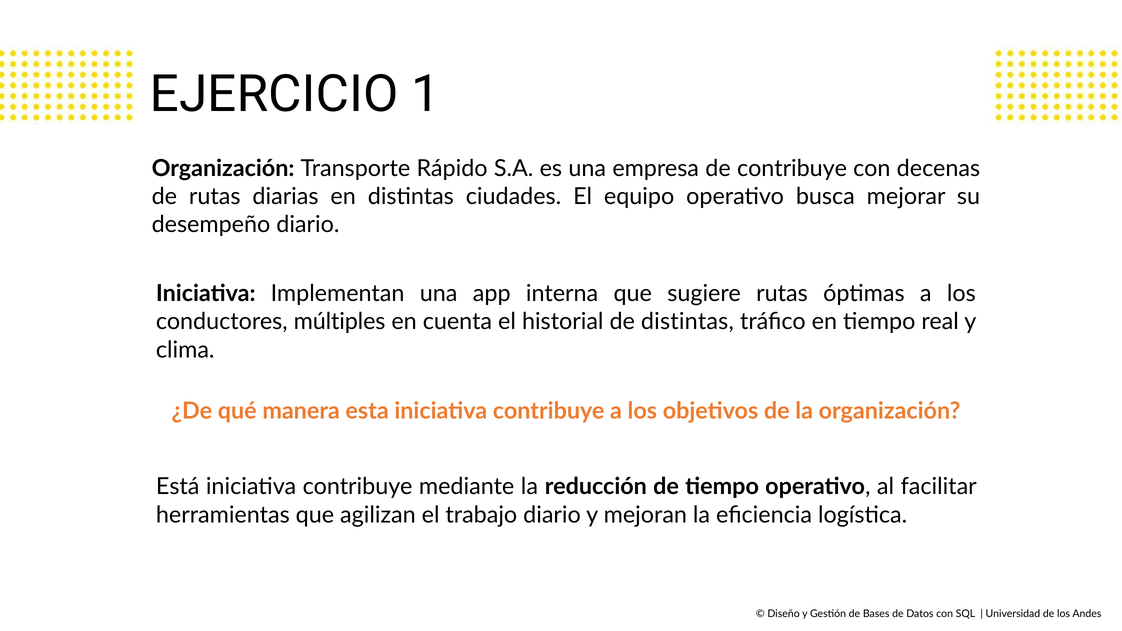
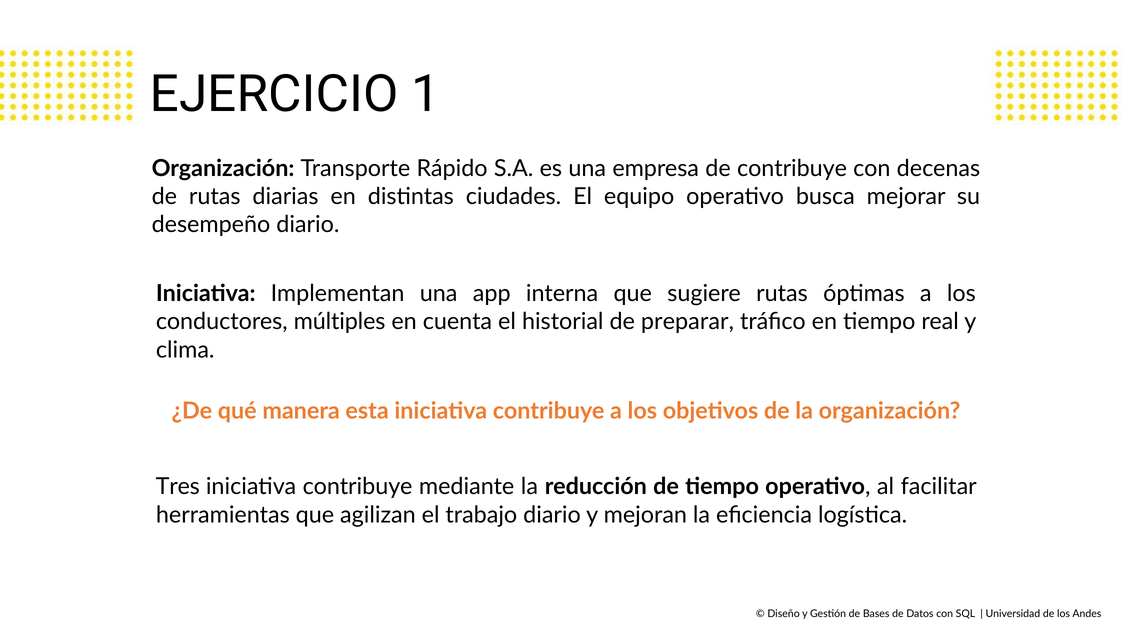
de distintas: distintas -> preparar (687, 322)
Está: Está -> Tres (178, 487)
